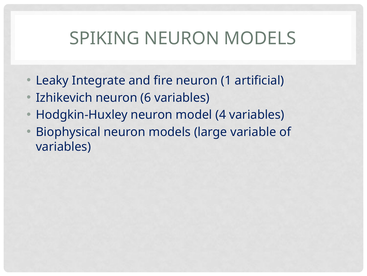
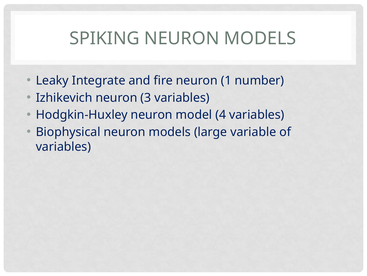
artificial: artificial -> number (259, 80)
6: 6 -> 3 (146, 97)
